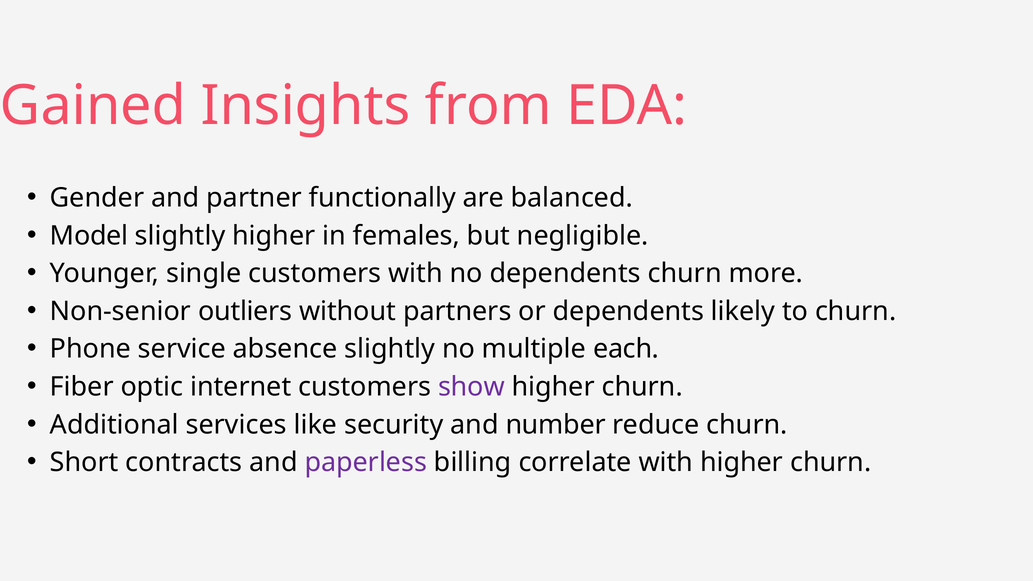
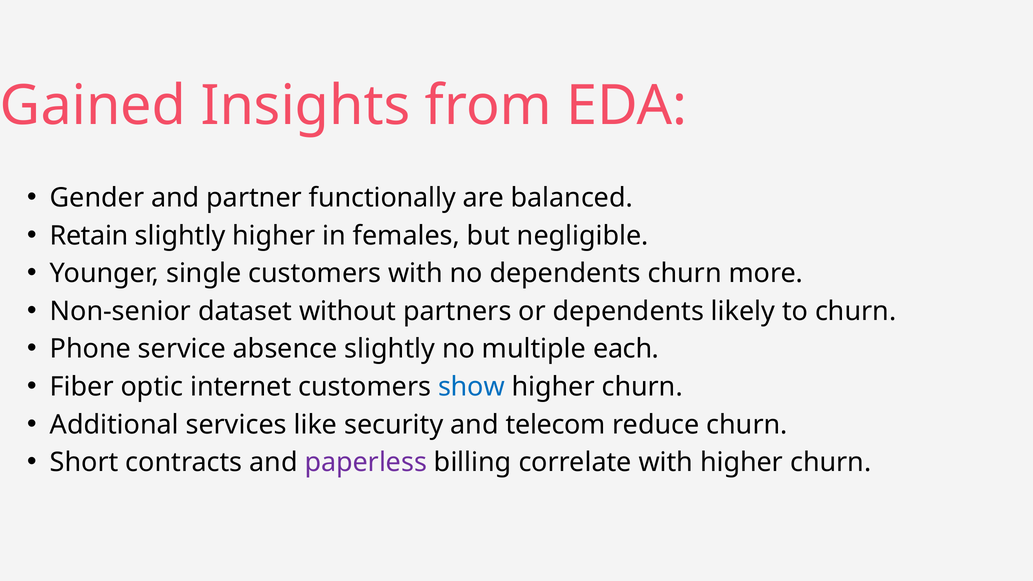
Model: Model -> Retain (89, 236)
outliers: outliers -> dataset (245, 311)
show colour: purple -> blue (471, 387)
number: number -> telecom (556, 425)
